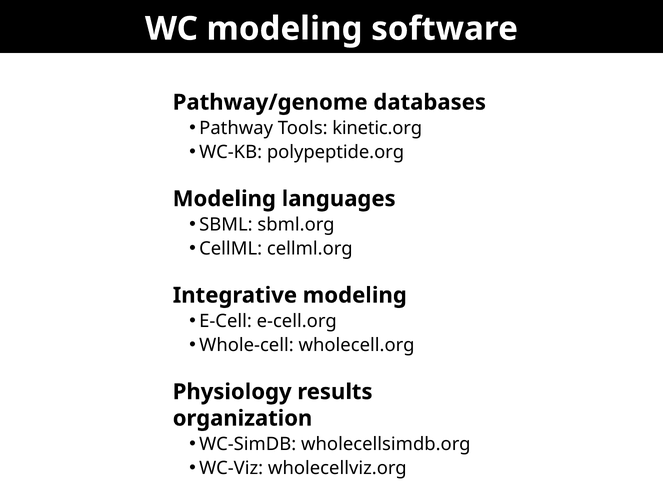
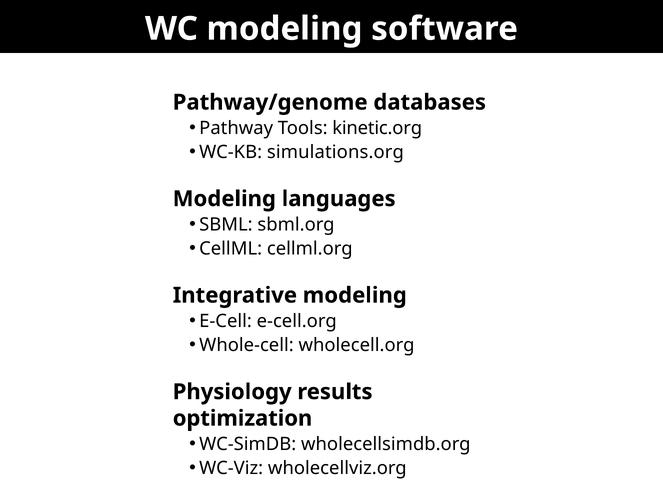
polypeptide.org: polypeptide.org -> simulations.org (335, 152)
organization: organization -> optimization (243, 419)
